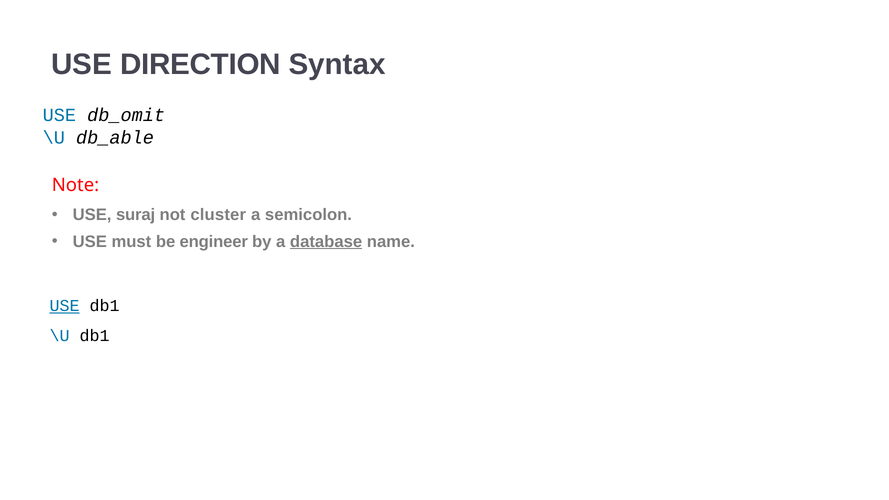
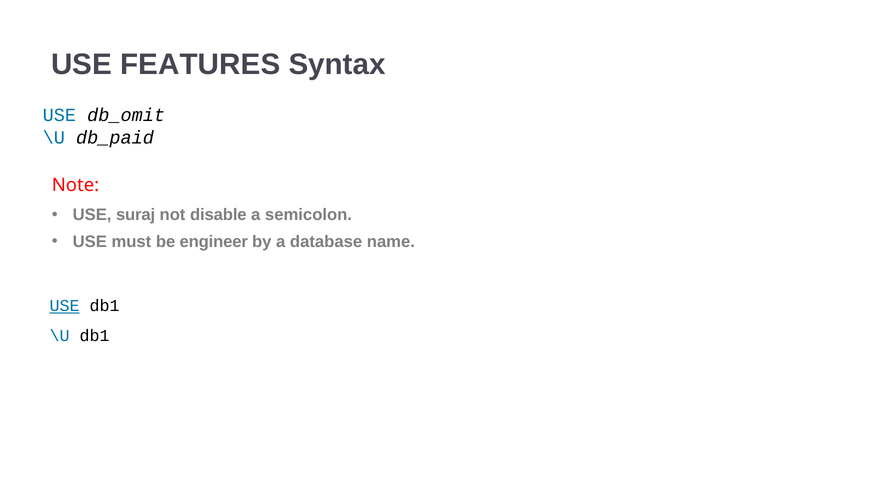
DIRECTION: DIRECTION -> FEATURES (200, 64)
db_able: db_able -> db_paid (115, 137)
cluster: cluster -> disable (218, 215)
database underline: present -> none (326, 242)
